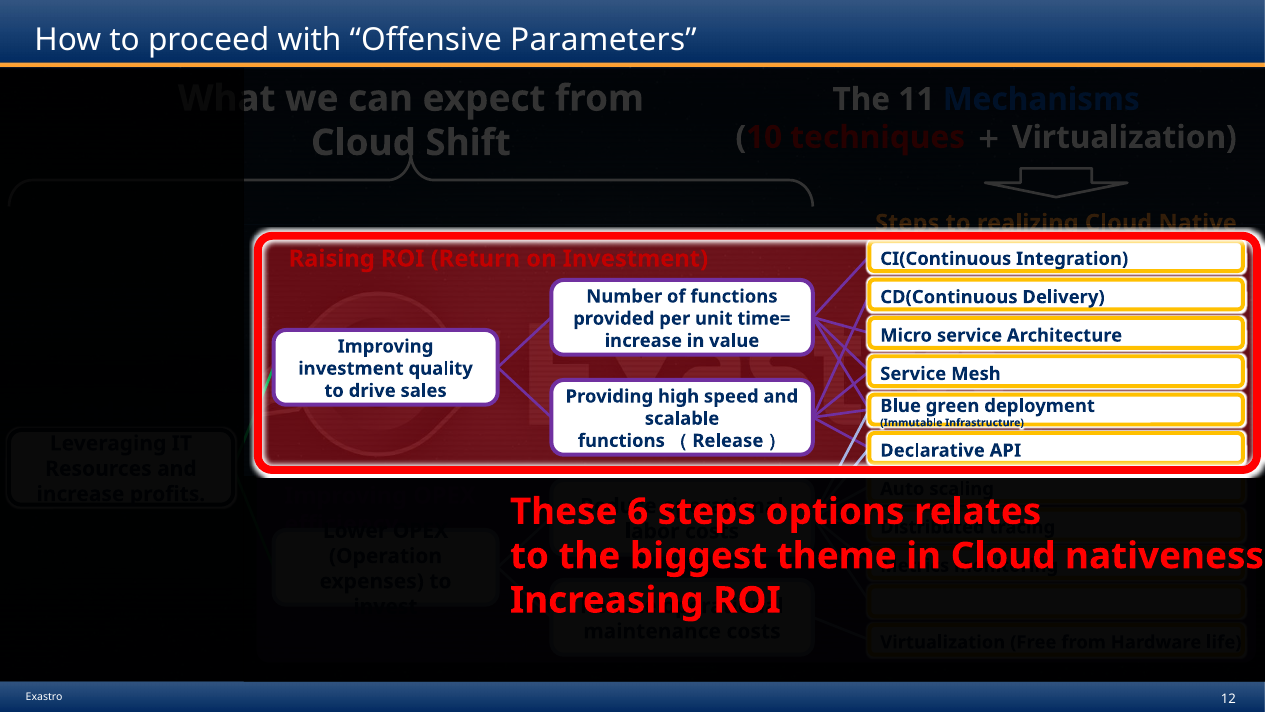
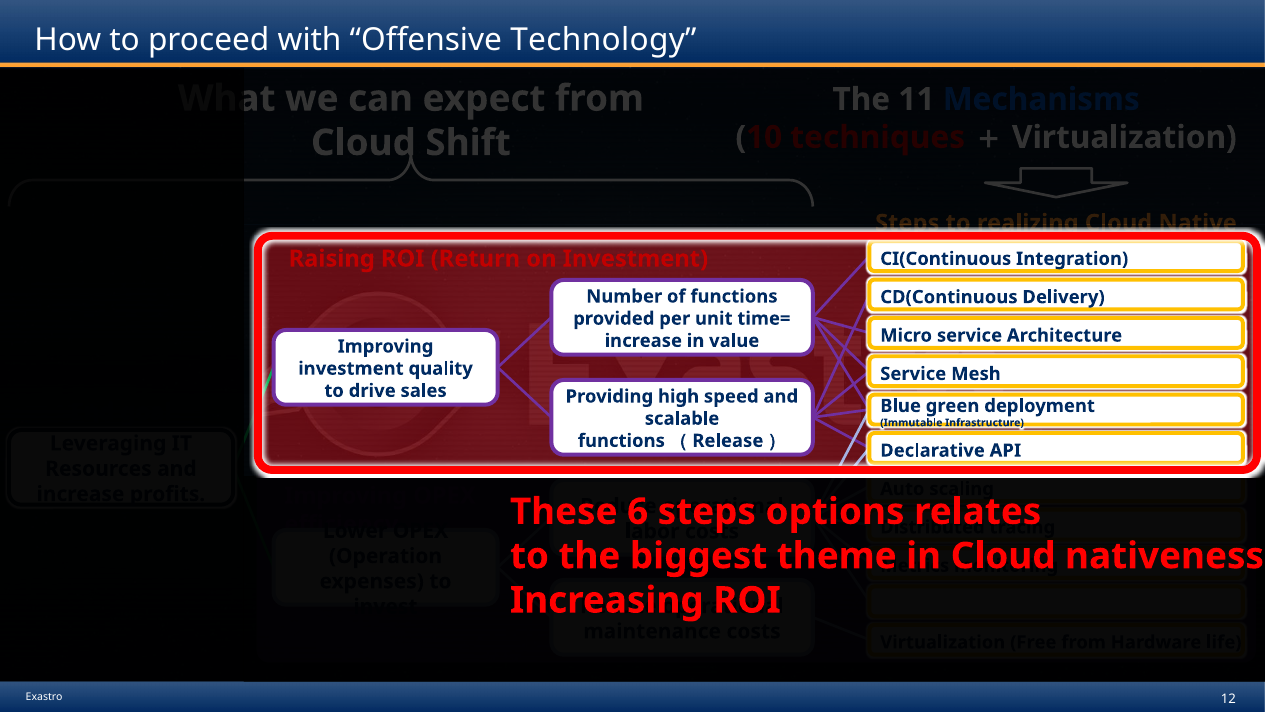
Parameters: Parameters -> Technology (603, 40)
